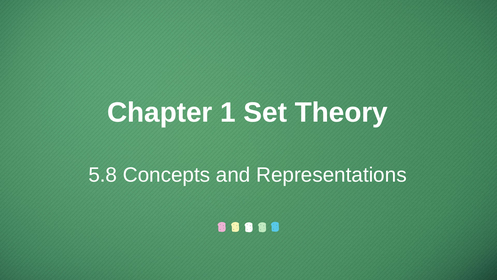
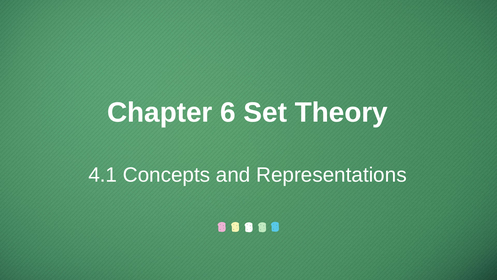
1: 1 -> 6 (228, 112)
5.8: 5.8 -> 4.1 (103, 175)
